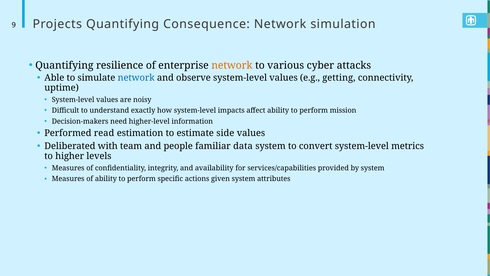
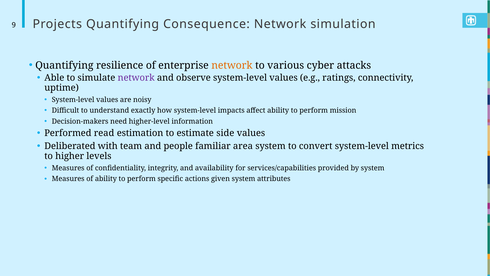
network colour: blue -> purple (136, 78)
getting: getting -> ratings (339, 78)
data: data -> area (243, 146)
